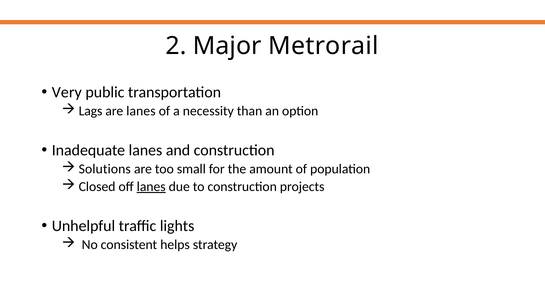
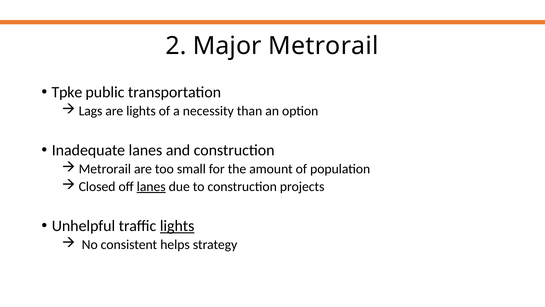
Very: Very -> Tpke (67, 92)
are lanes: lanes -> lights (141, 111)
Solutions: Solutions -> Metrorail (105, 169)
lights underline: none -> present (177, 226)
